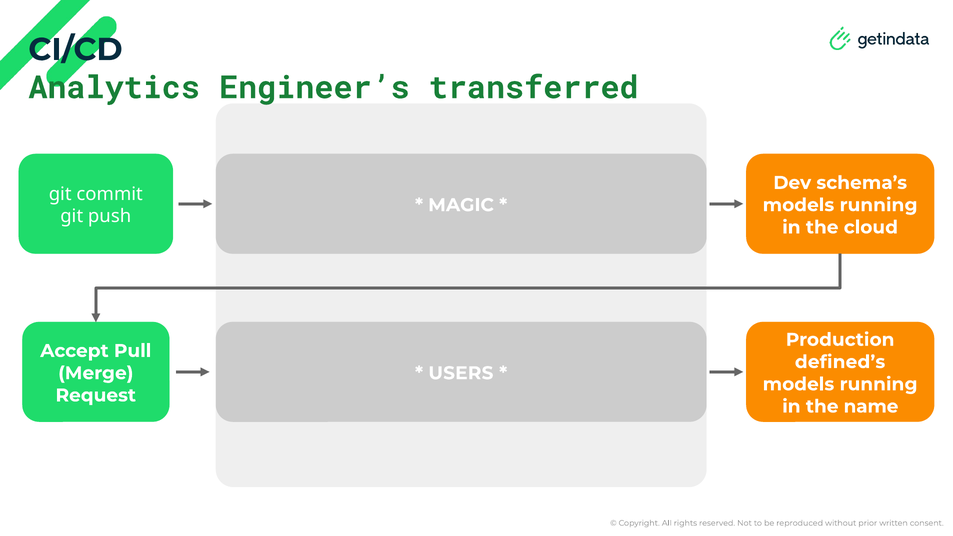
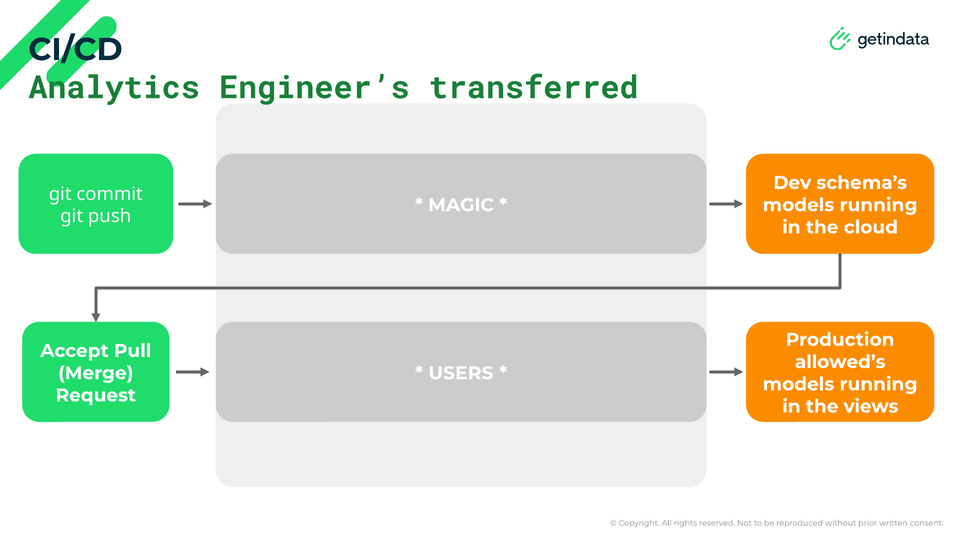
defined’s: defined’s -> allowed’s (840, 362)
name: name -> views (871, 407)
